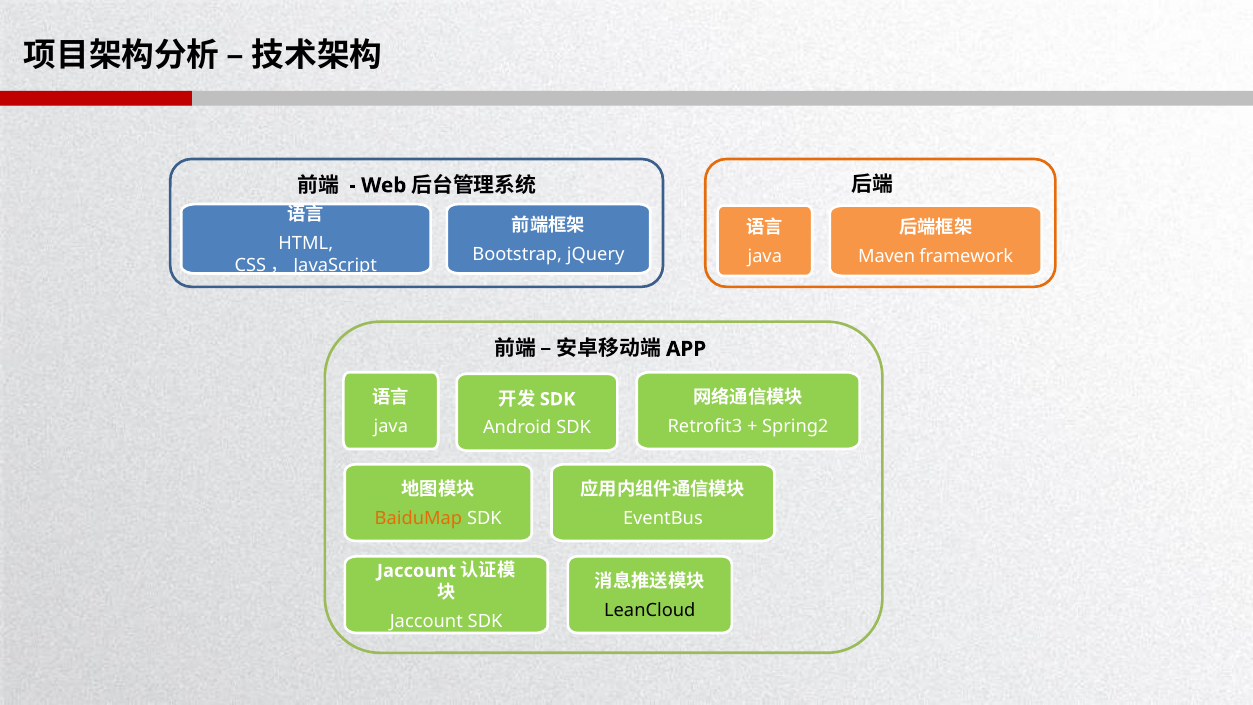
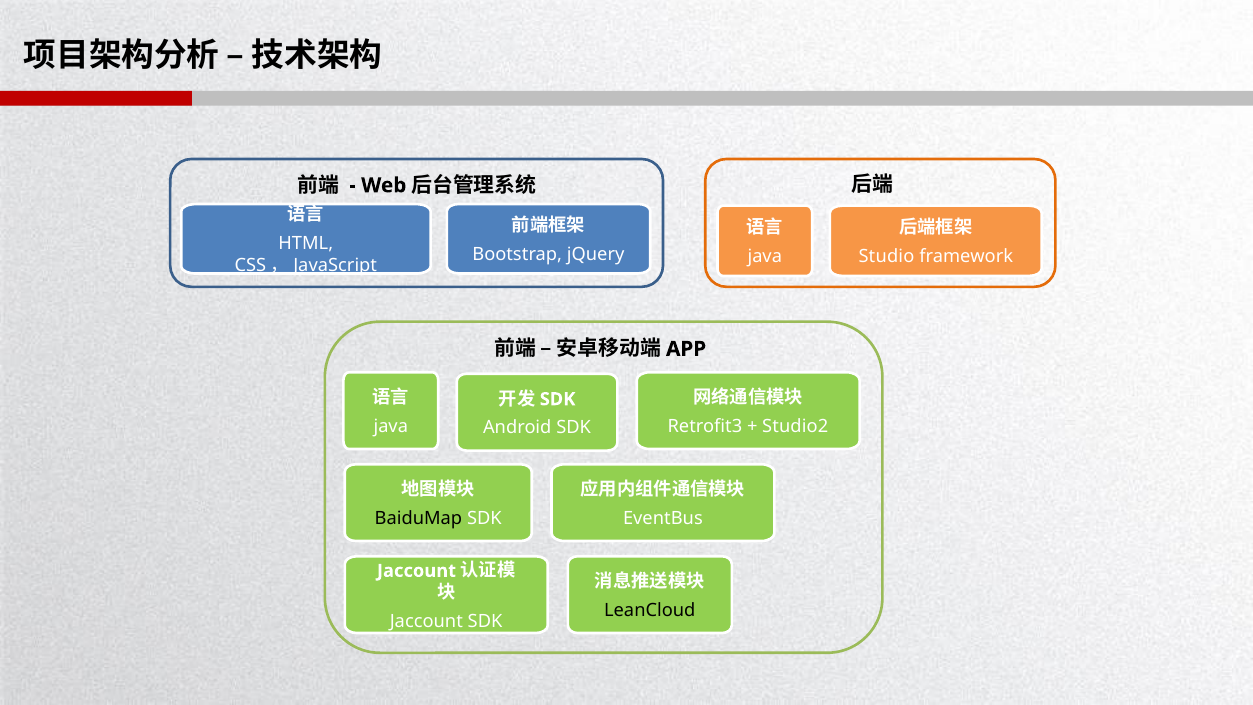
Maven: Maven -> Studio (886, 256)
Spring2: Spring2 -> Studio2 (795, 426)
BaiduMap colour: orange -> black (418, 518)
